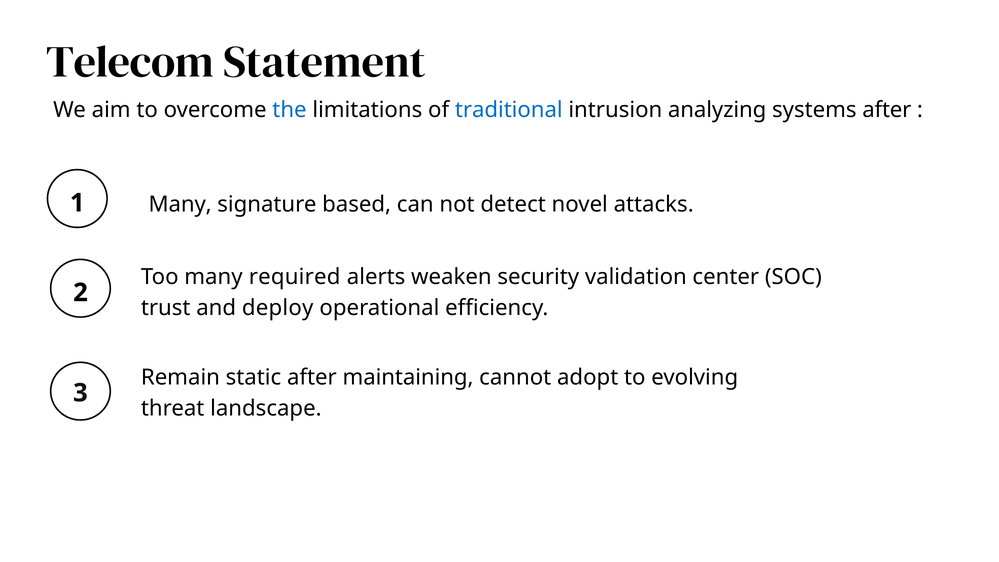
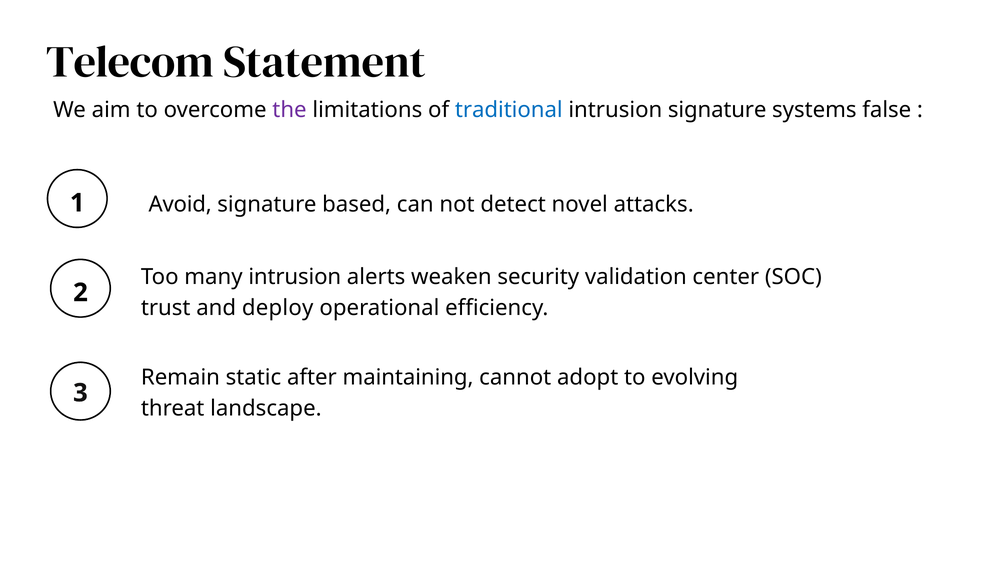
the colour: blue -> purple (290, 110)
intrusion analyzing: analyzing -> signature (717, 110)
systems after: after -> false (887, 110)
Many: Many -> Avoid (180, 204)
many required: required -> intrusion (295, 277)
